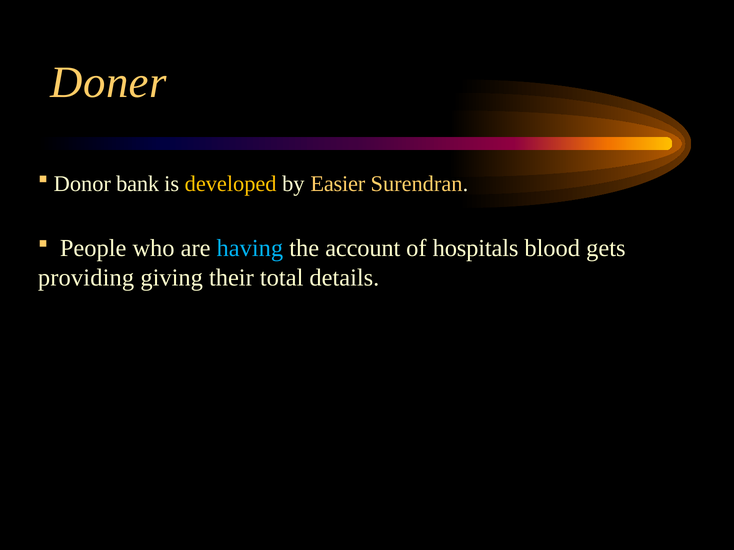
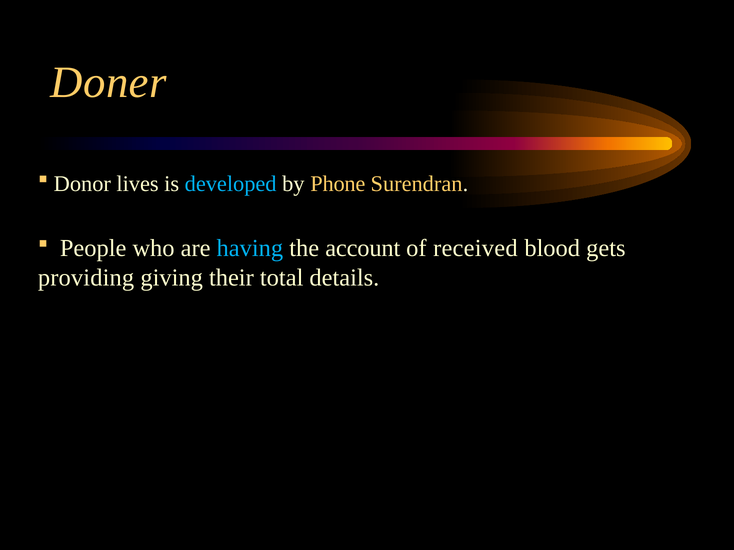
bank: bank -> lives (138, 184)
developed colour: yellow -> light blue (231, 184)
Easier: Easier -> Phone (338, 184)
hospitals: hospitals -> received (475, 248)
